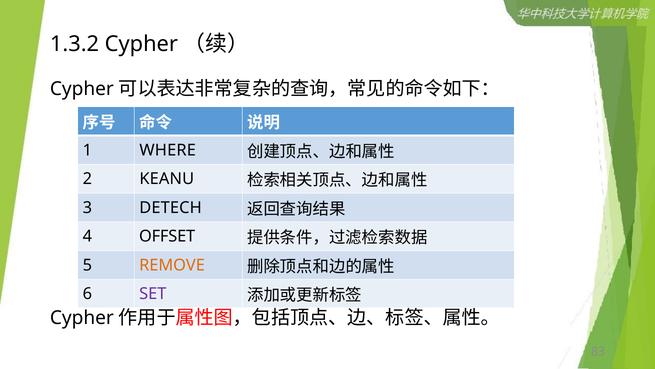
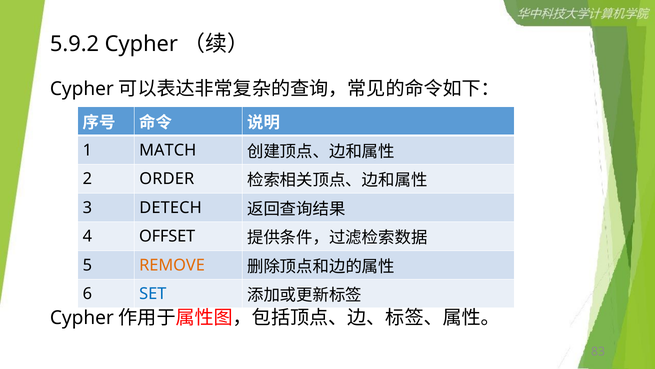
1.3.2: 1.3.2 -> 5.9.2 (75, 44)
WHERE: WHERE -> MATCH (168, 150)
KEANU: KEANU -> ORDER (167, 179)
SET colour: purple -> blue (153, 293)
